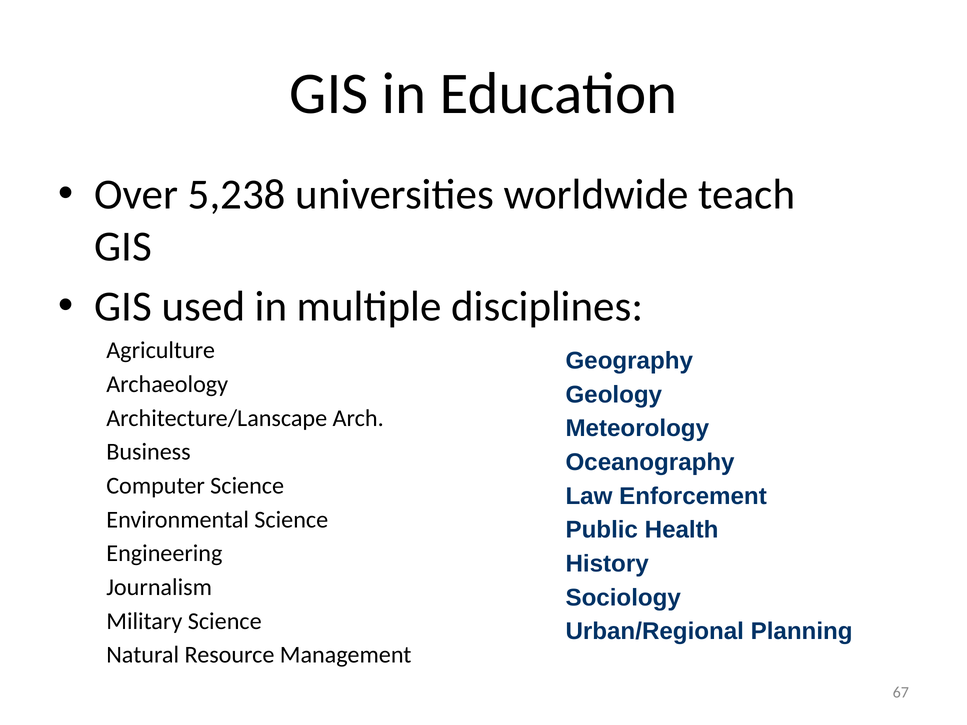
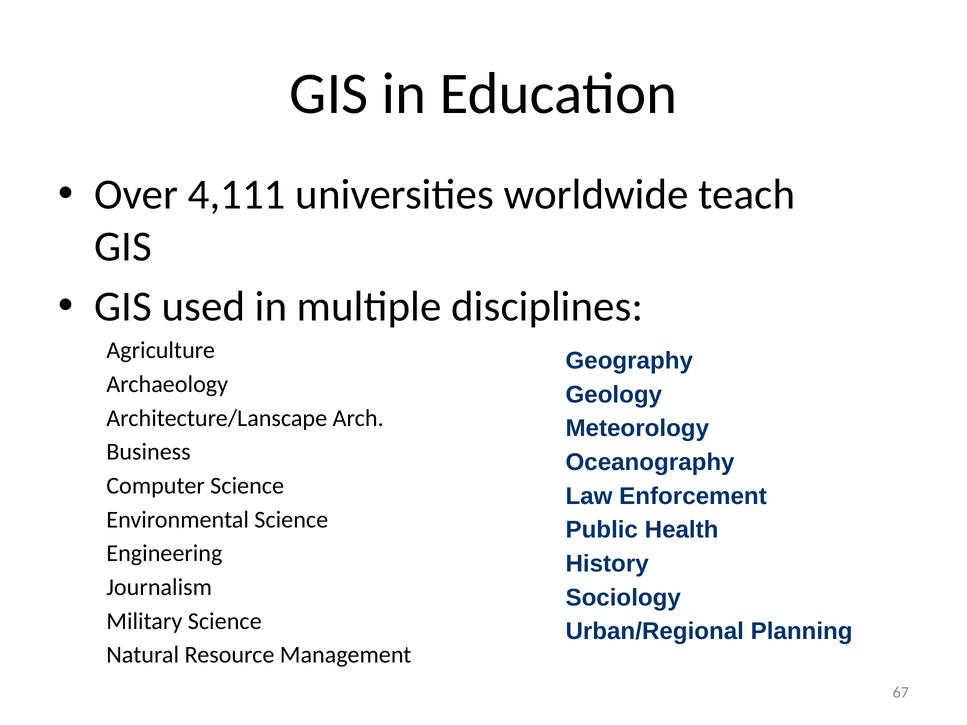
5,238: 5,238 -> 4,111 (237, 195)
